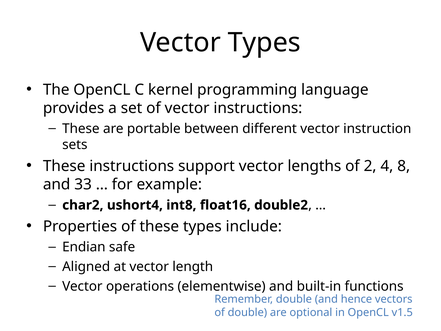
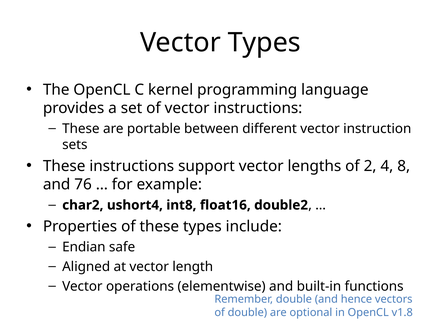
33: 33 -> 76 (83, 184)
v1.5: v1.5 -> v1.8 (402, 312)
